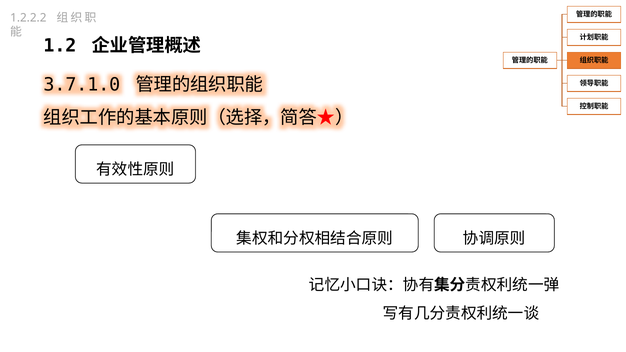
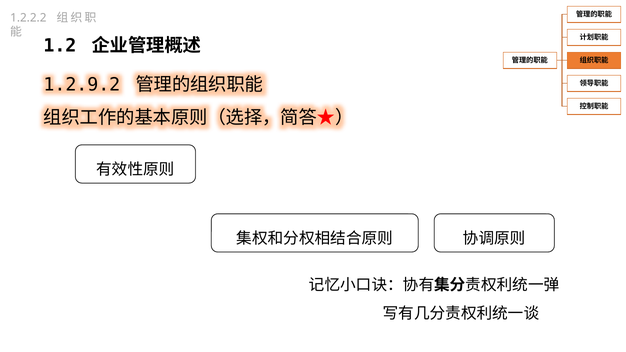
3.7.1.0: 3.7.1.0 -> 1.2.9.2 (82, 85)
